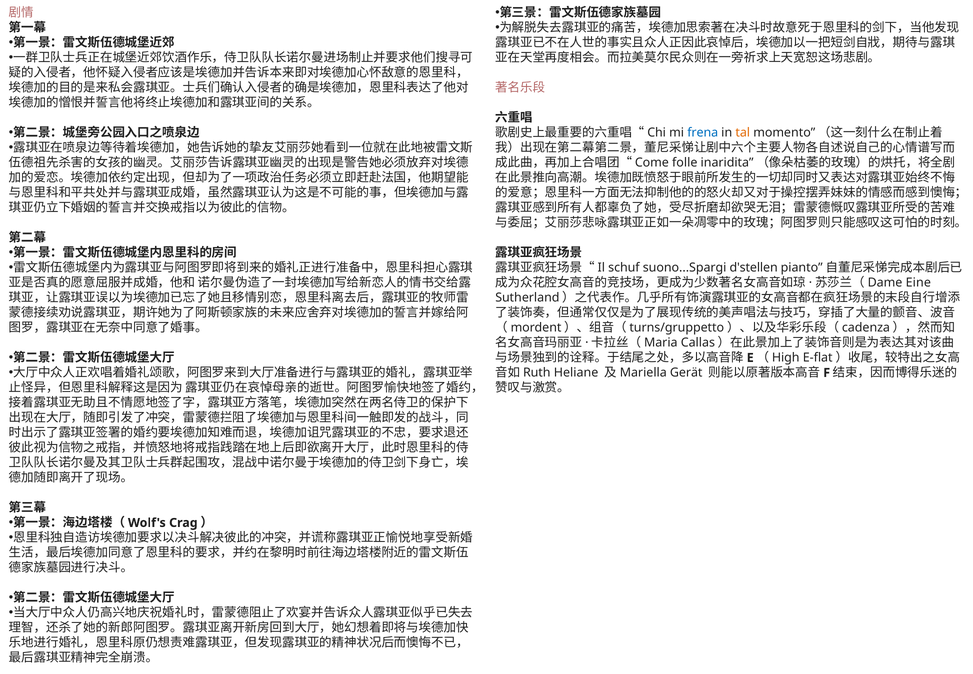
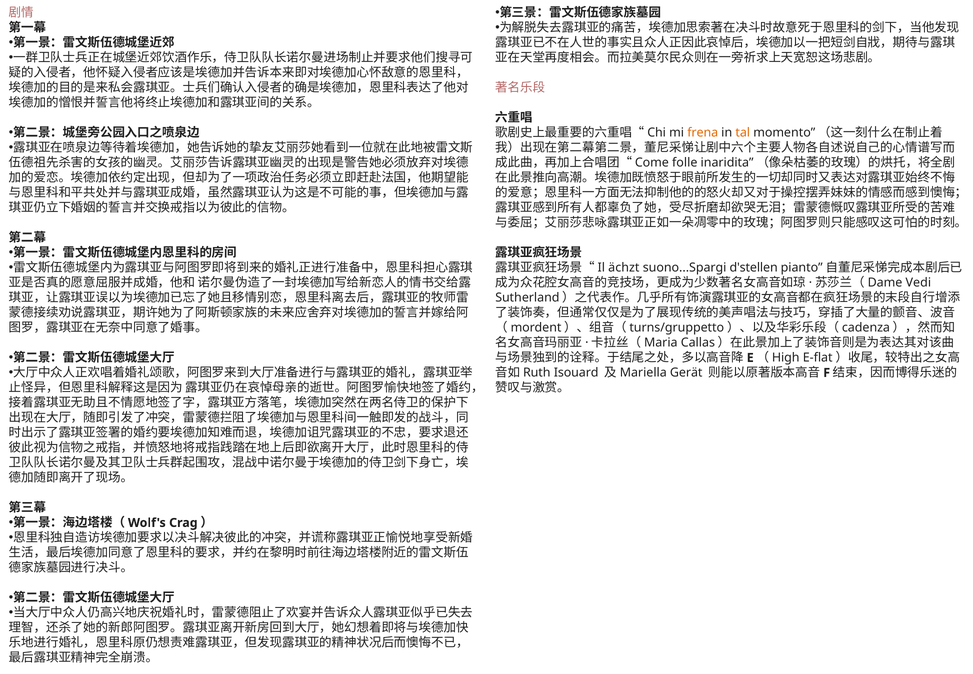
frena colour: blue -> orange (703, 133)
schuf: schuf -> ächzt (624, 268)
Eine: Eine -> Vedi (918, 283)
Heliane: Heliane -> Isouard (576, 373)
